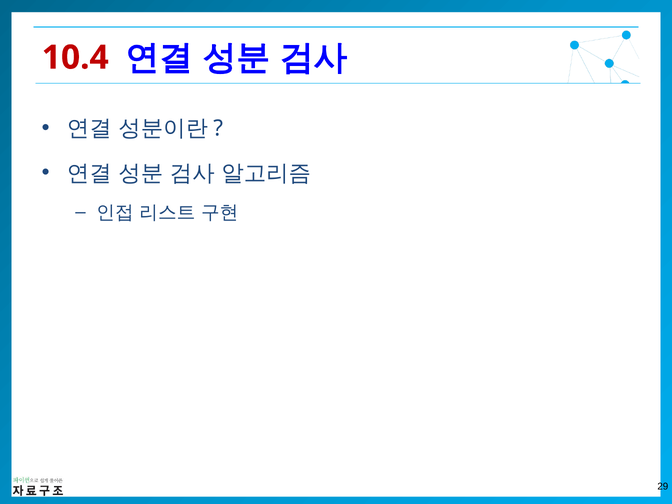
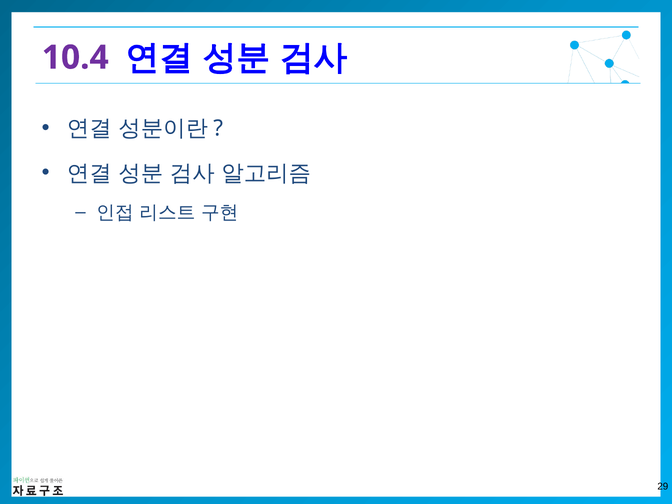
10.4 colour: red -> purple (75, 58)
